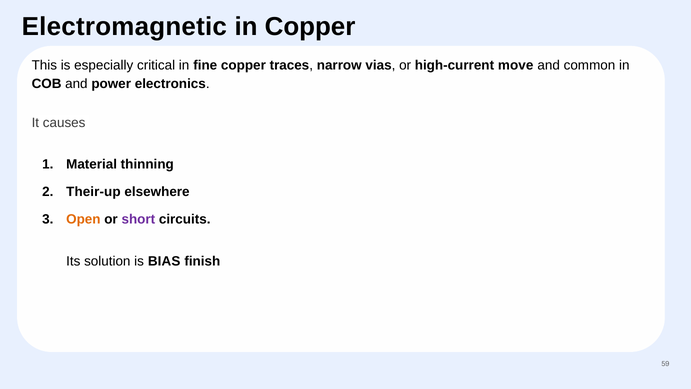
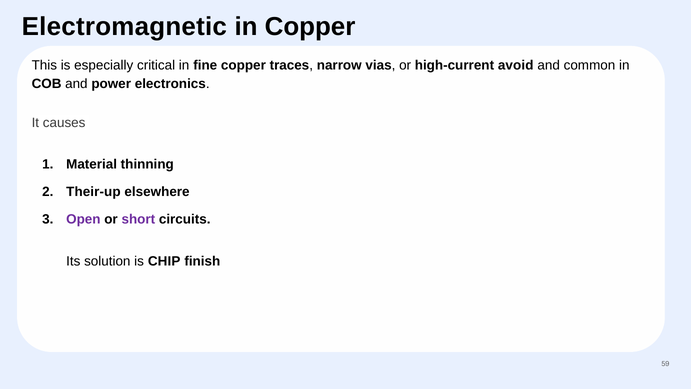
move: move -> avoid (516, 65)
Open colour: orange -> purple (83, 219)
BIAS: BIAS -> CHIP (164, 261)
